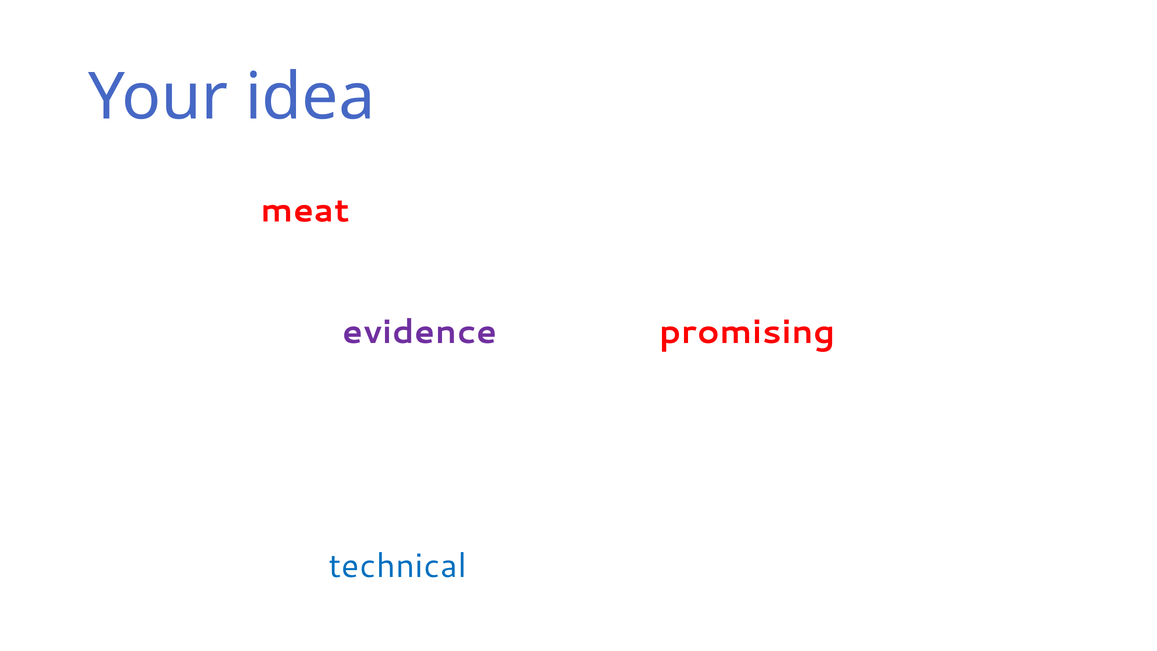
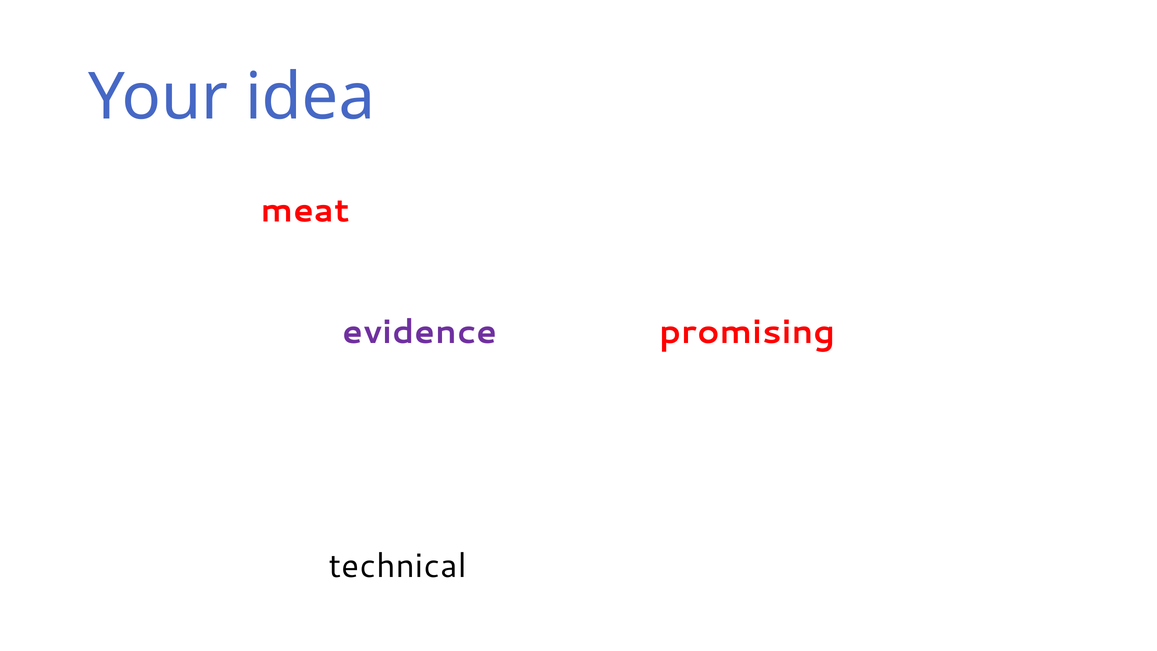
technical colour: blue -> black (398, 566)
